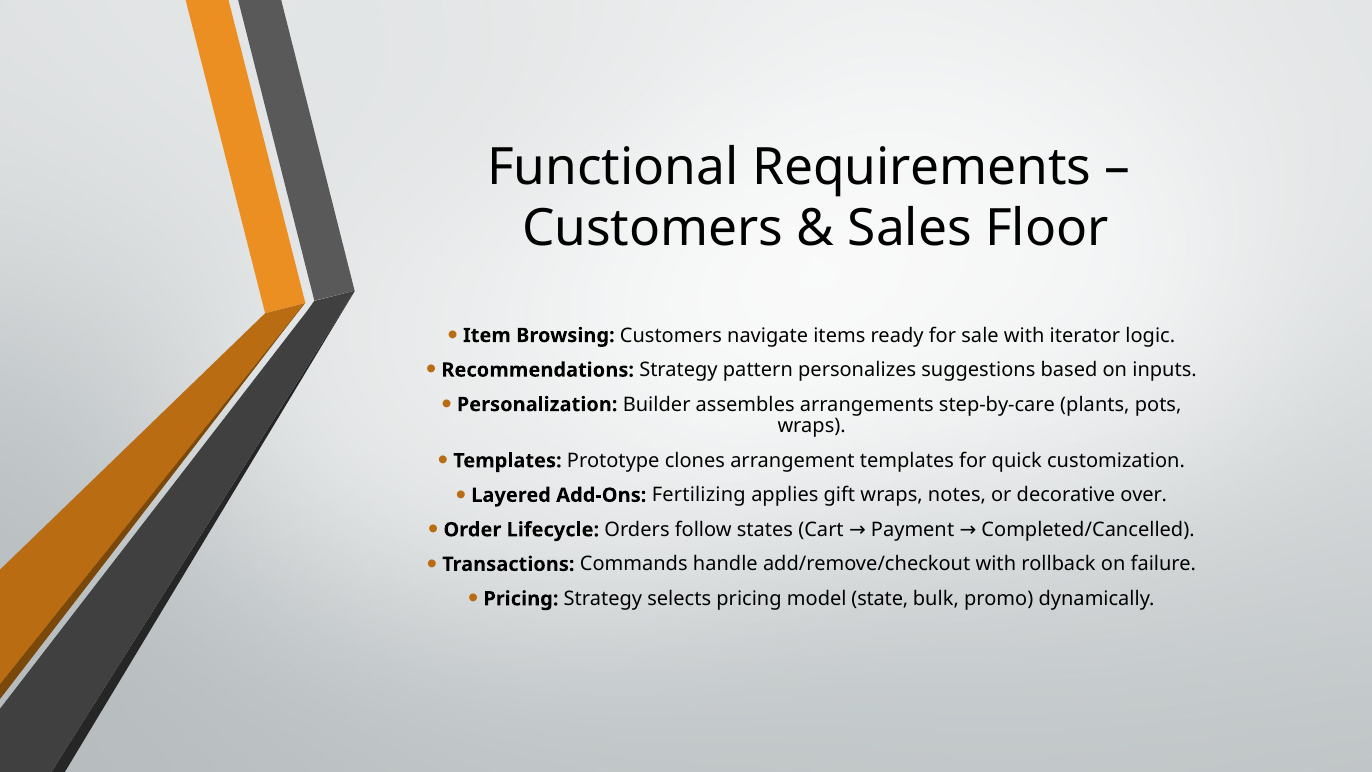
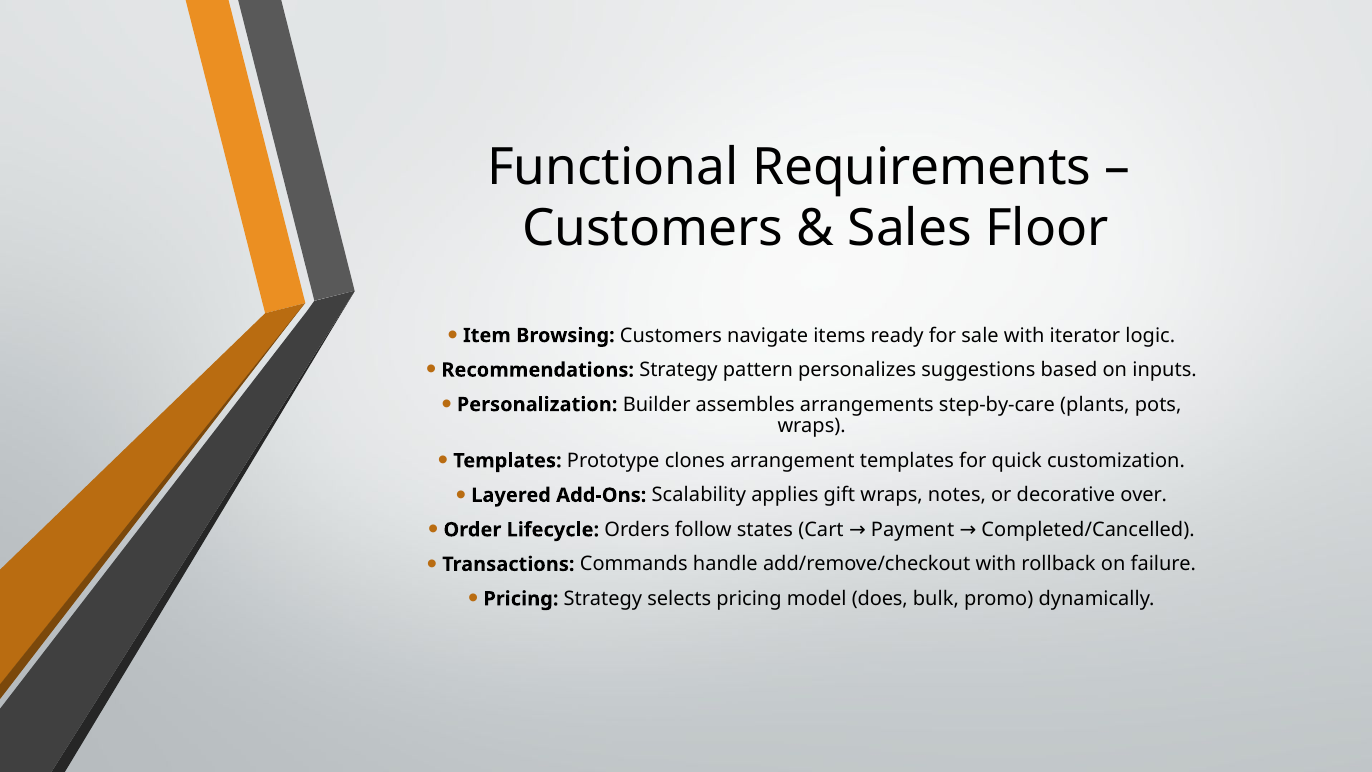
Fertilizing: Fertilizing -> Scalability (699, 495)
state: state -> does (880, 599)
